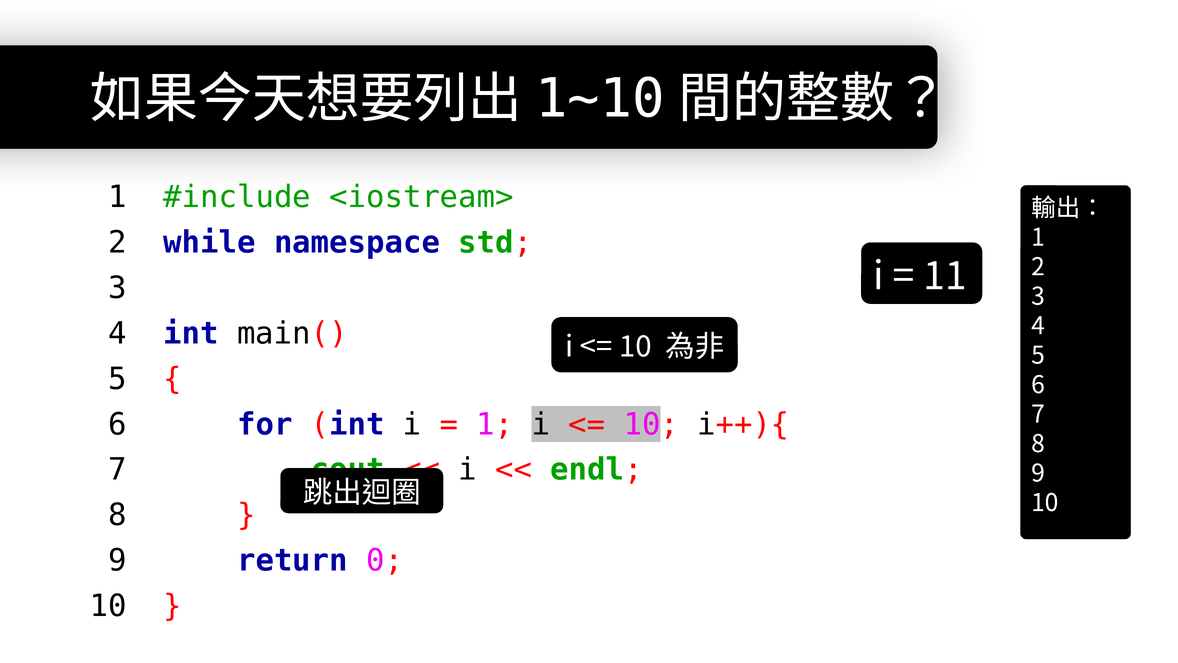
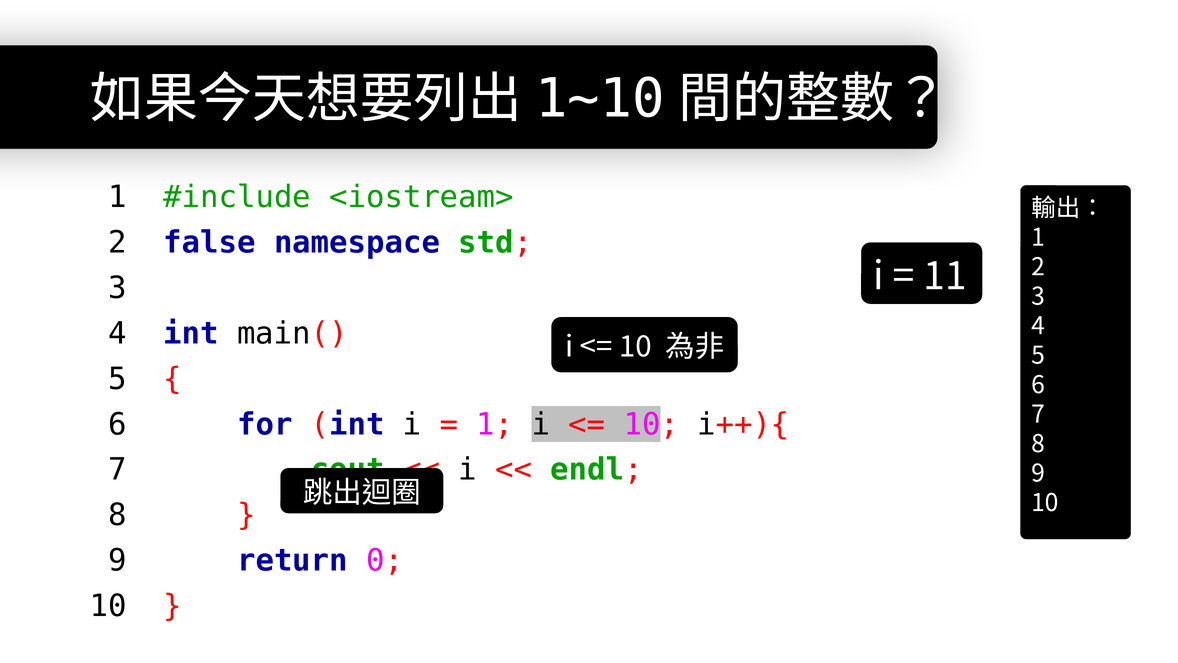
while: while -> false (210, 243)
